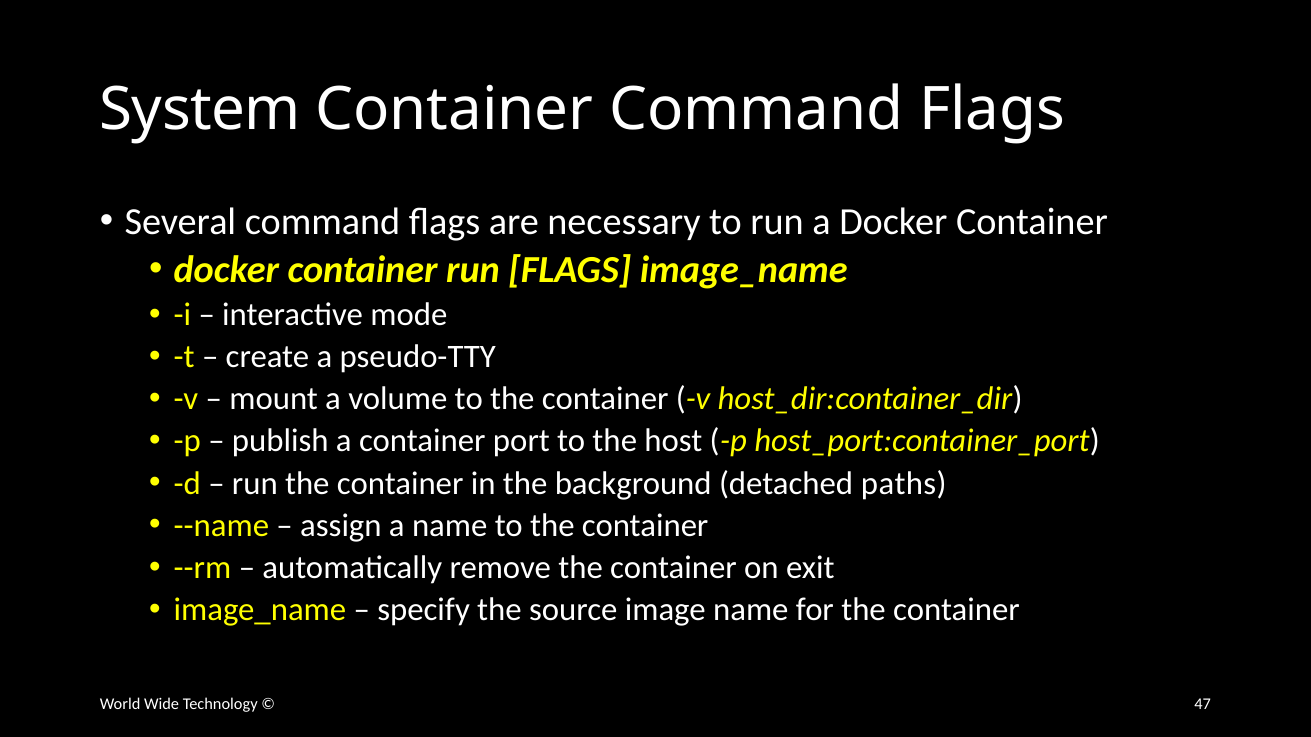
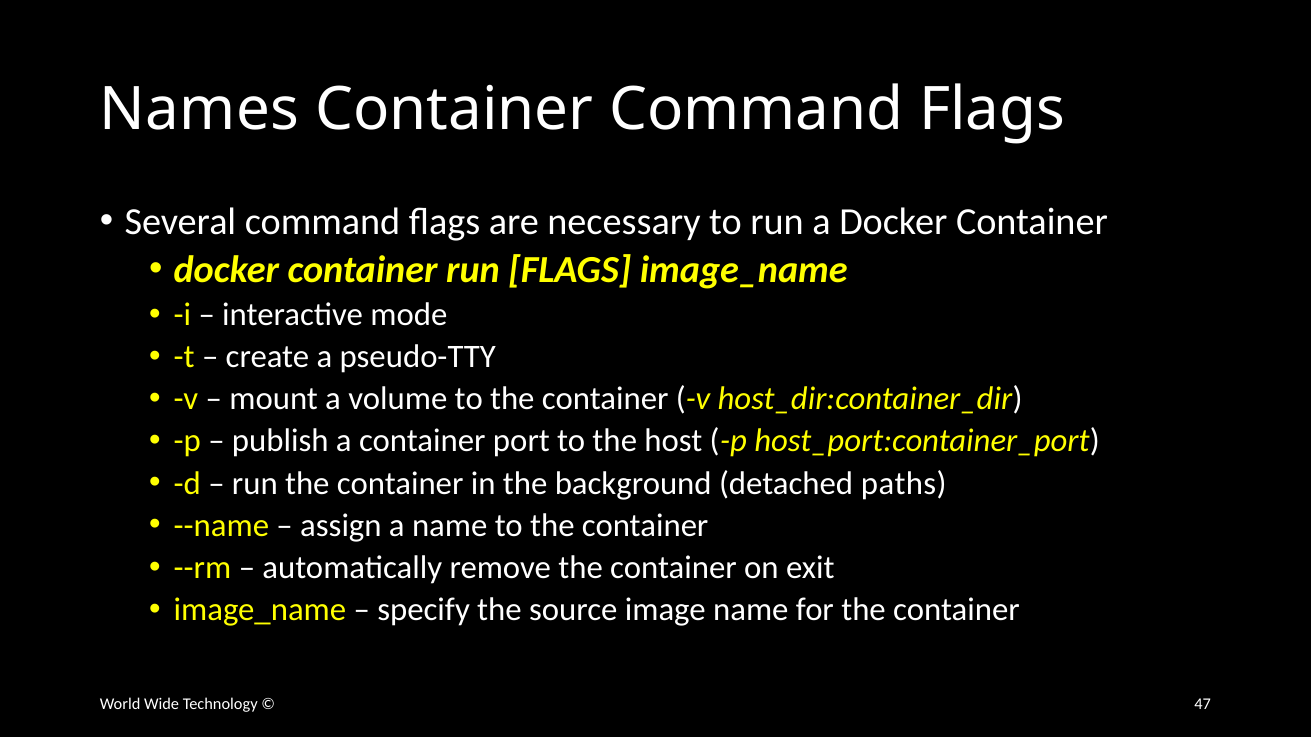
System: System -> Names (200, 110)
